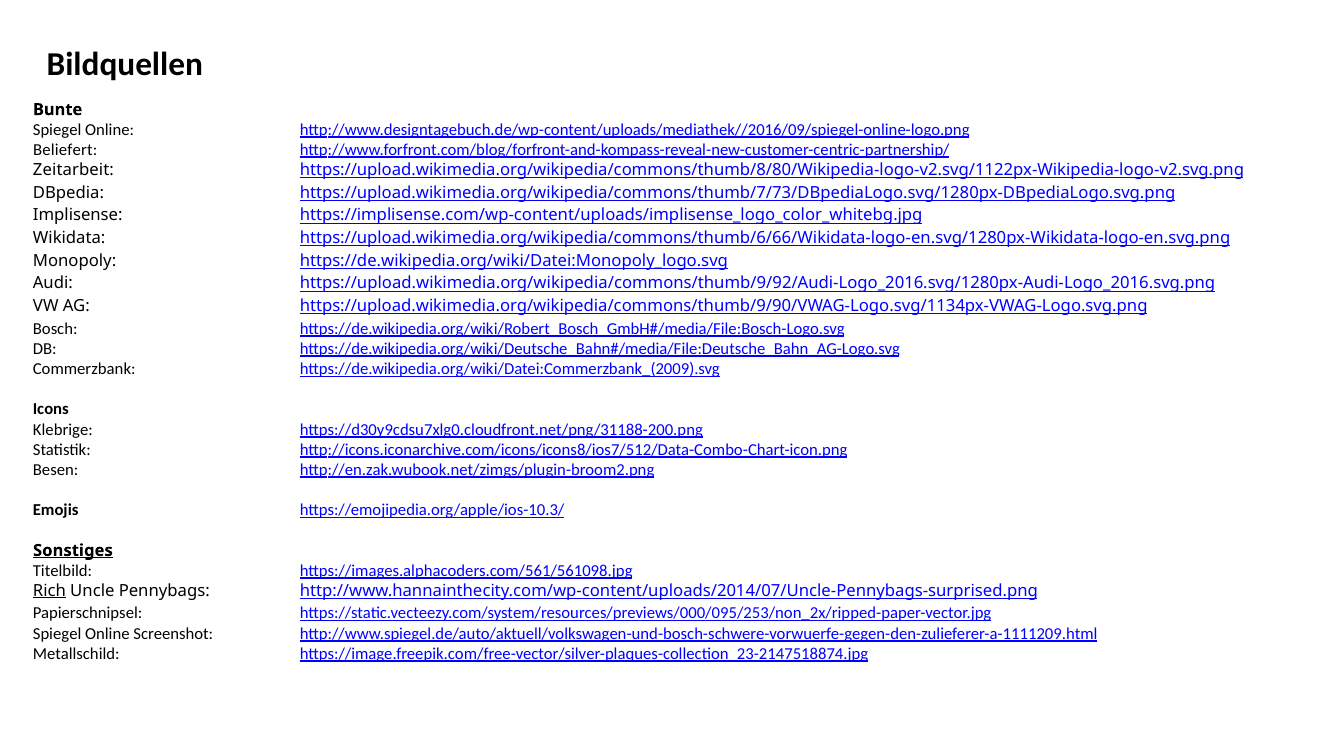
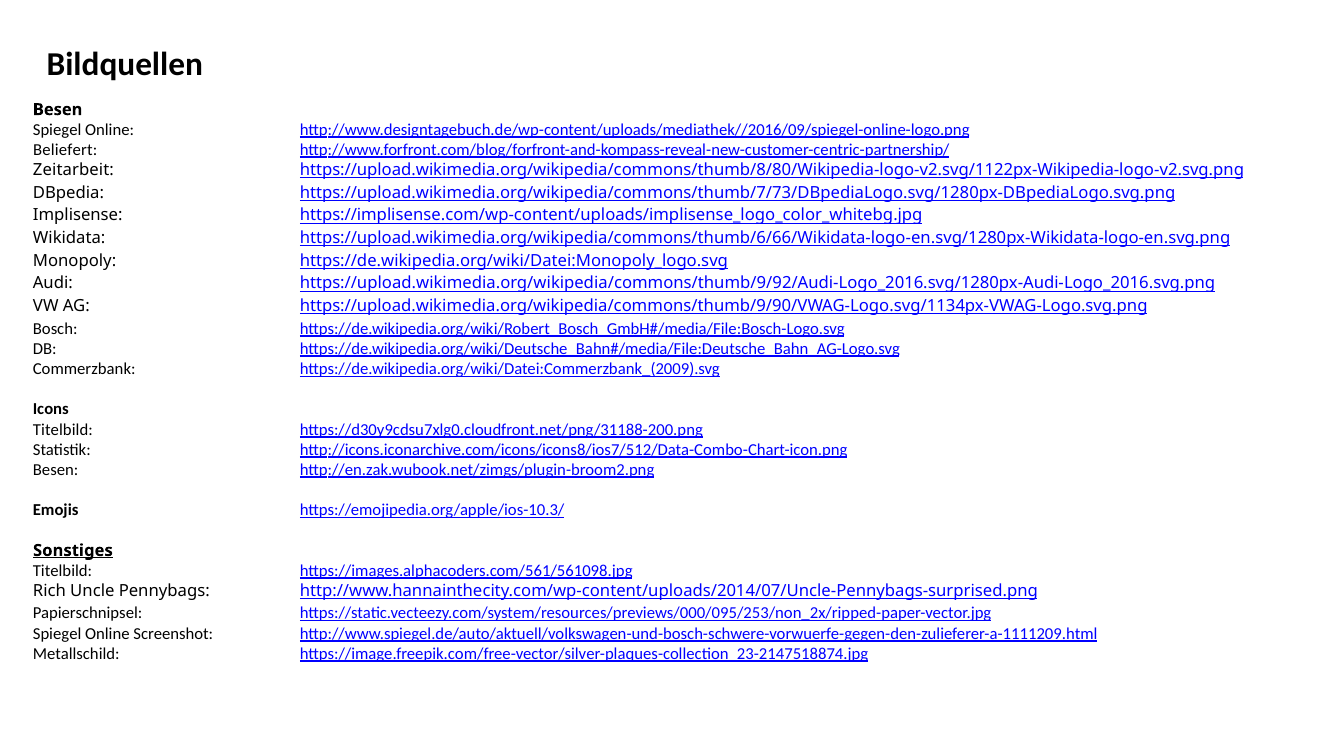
Bunte: Bunte -> Besen (58, 110)
Klebrige: Klebrige -> Titelbild (63, 430)
Rich underline: present -> none (49, 591)
